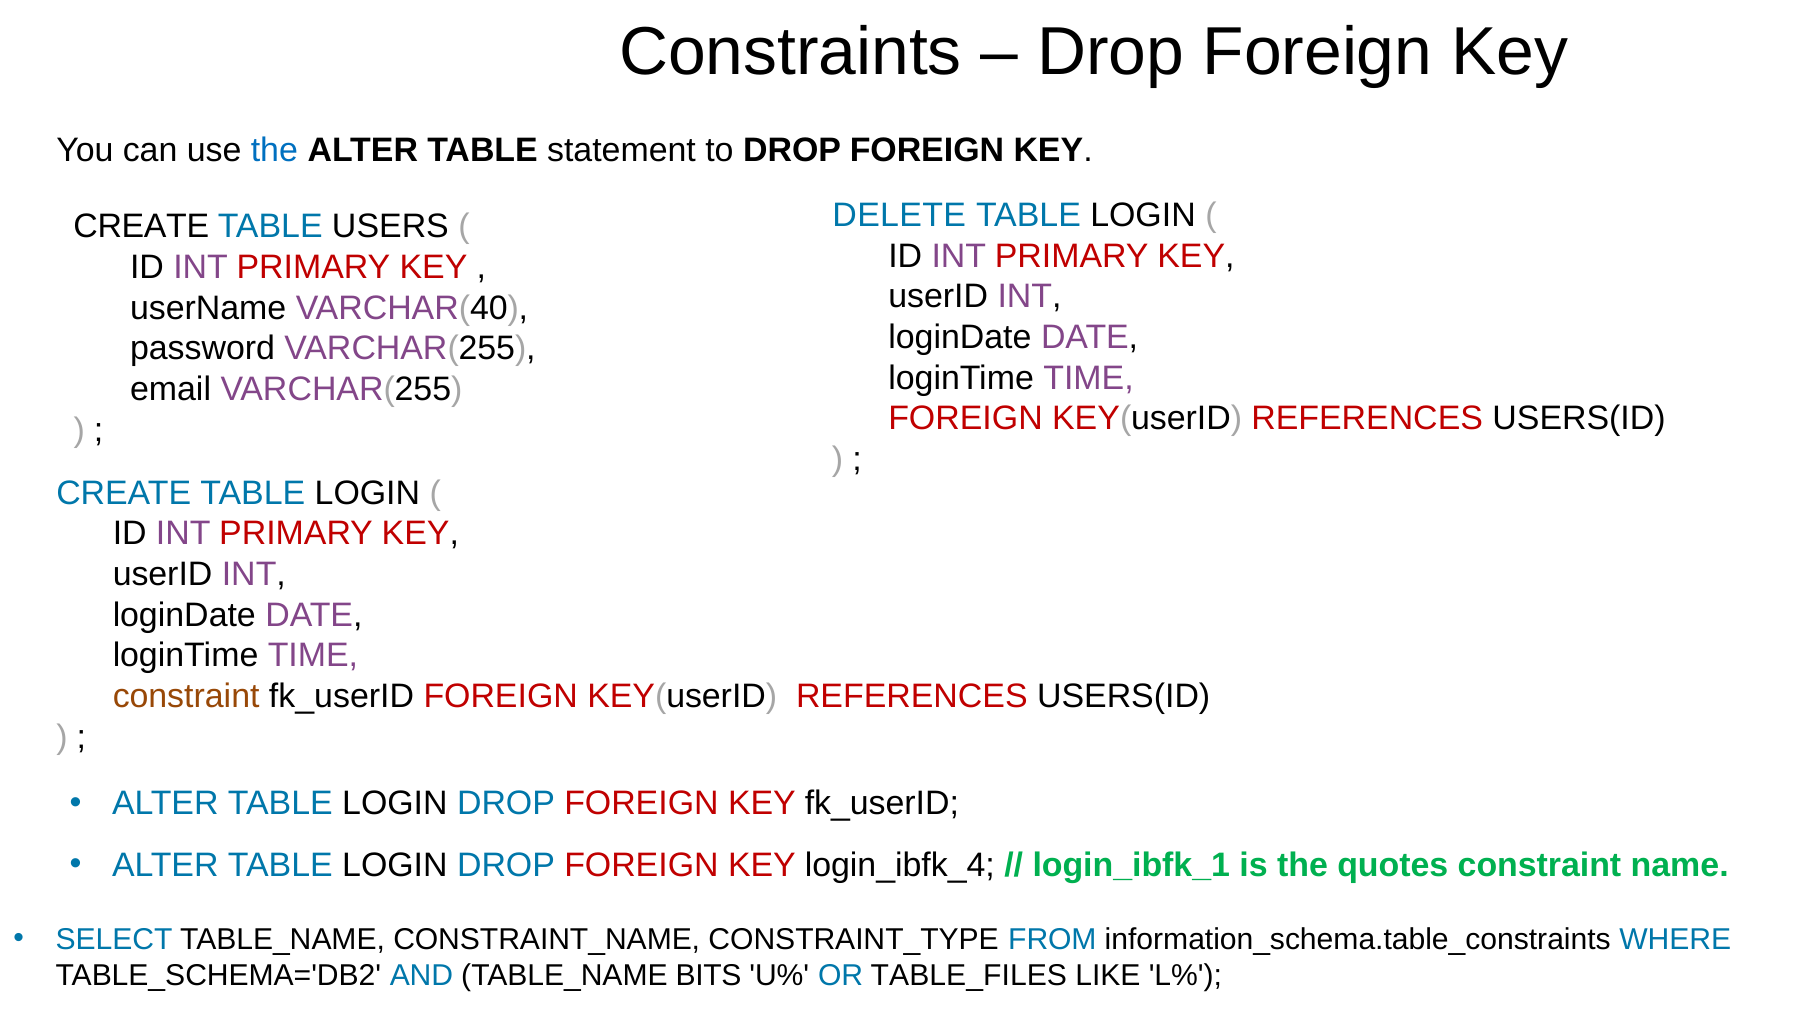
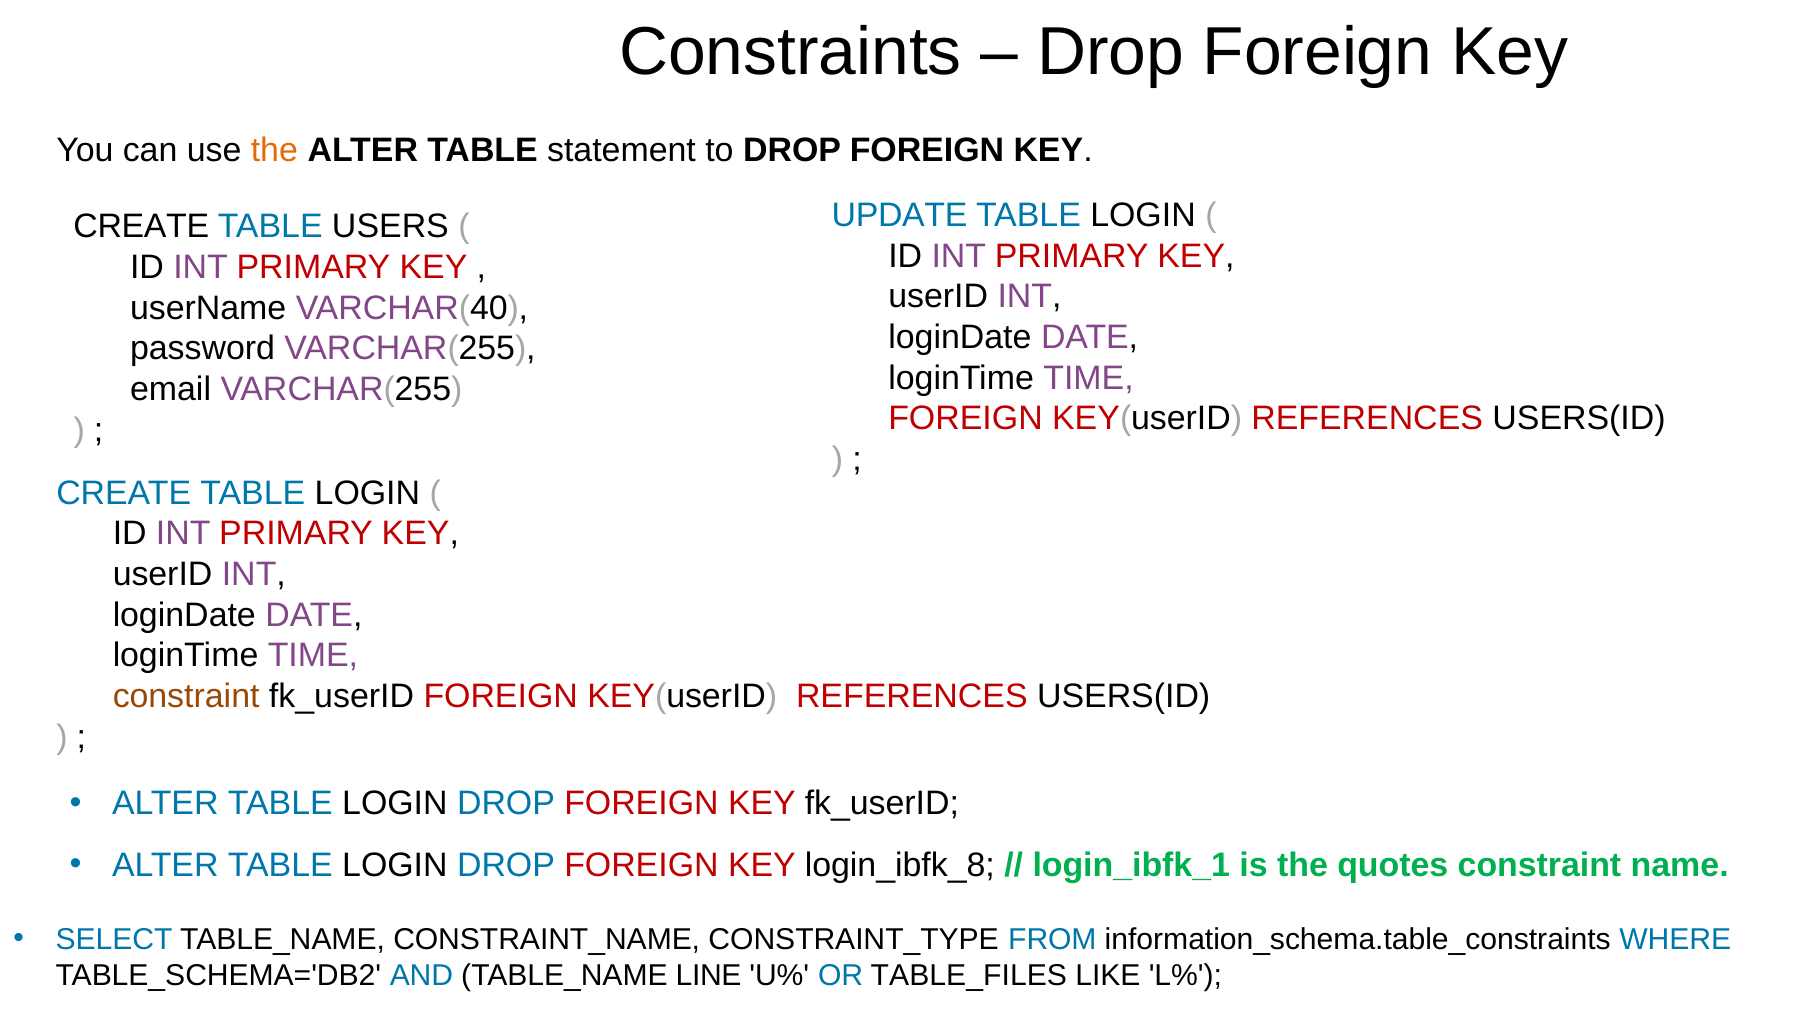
the colour: blue -> orange (274, 151)
DELETE: DELETE -> UPDATE (900, 215)
login_ibfk_4: login_ibfk_4 -> login_ibfk_8 (900, 865)
BITS: BITS -> LINE (709, 976)
